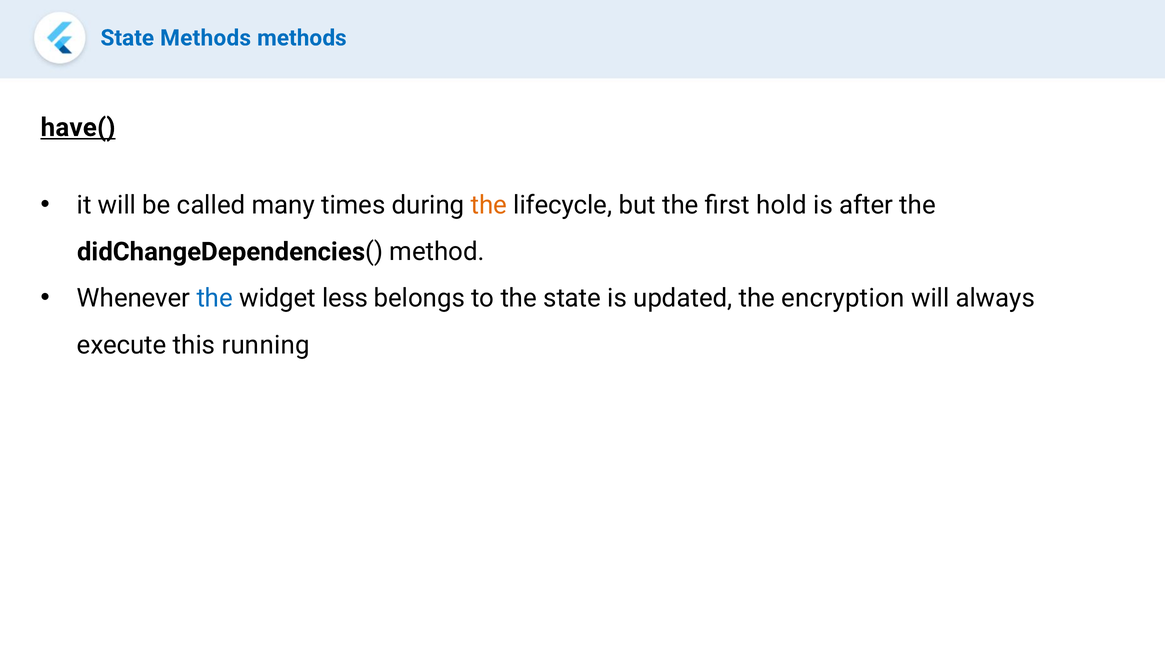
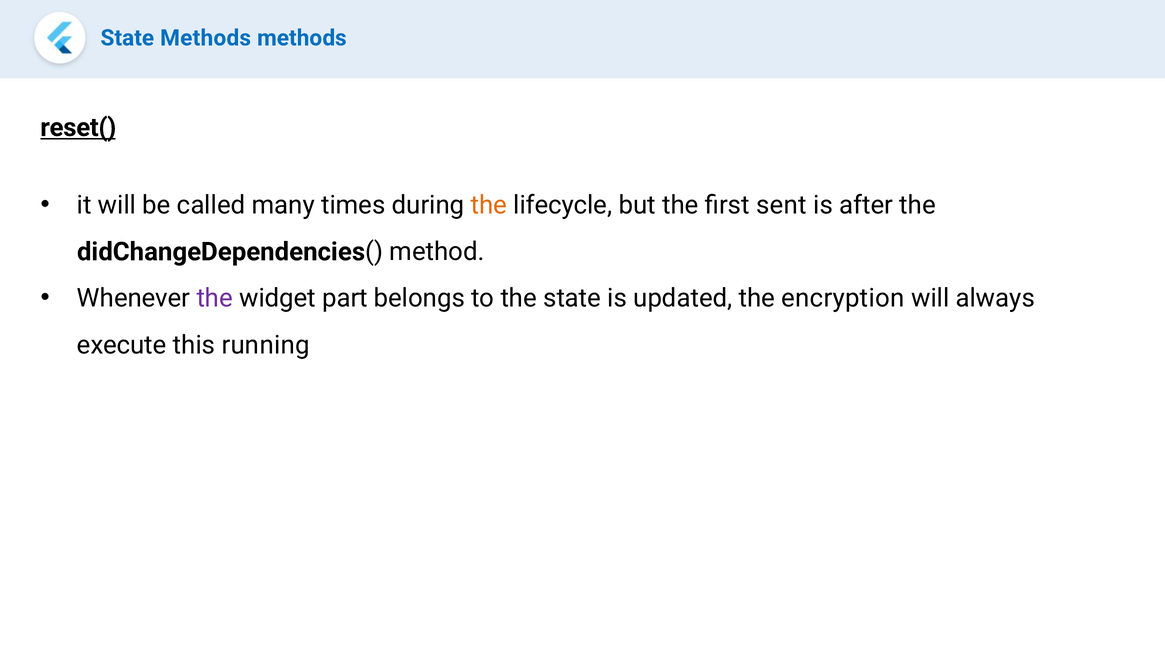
have(: have( -> reset( (78, 127)
hold: hold -> sent (781, 205)
the colour: blue -> purple (215, 298)
less: less -> part (345, 298)
